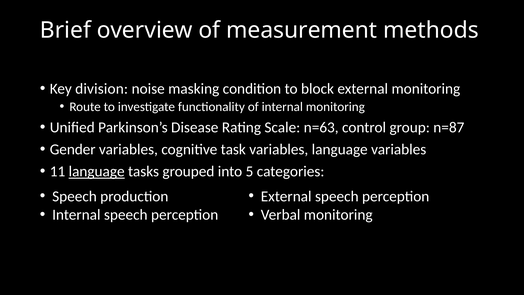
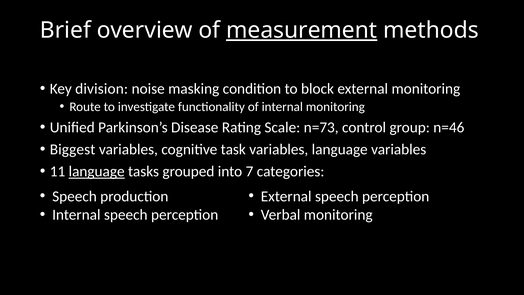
measurement underline: none -> present (302, 30)
n=63: n=63 -> n=73 (321, 127)
n=87: n=87 -> n=46 (449, 127)
Gender: Gender -> Biggest (73, 149)
5: 5 -> 7 (249, 171)
